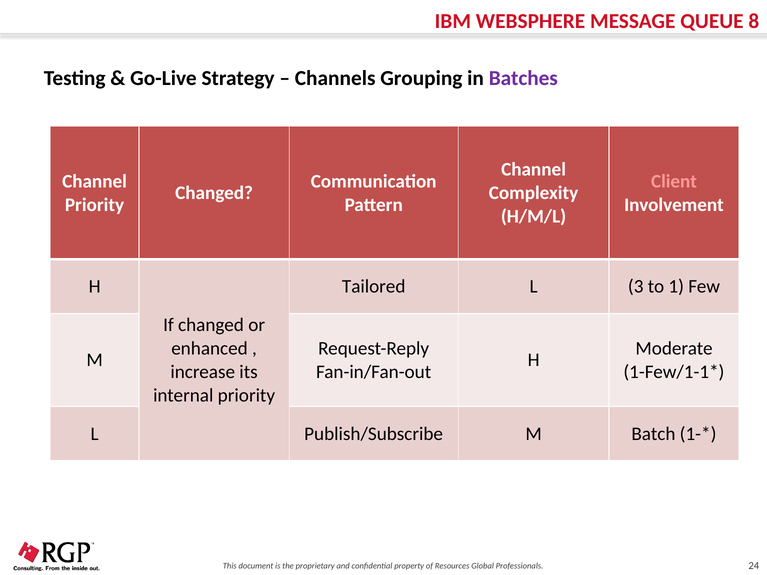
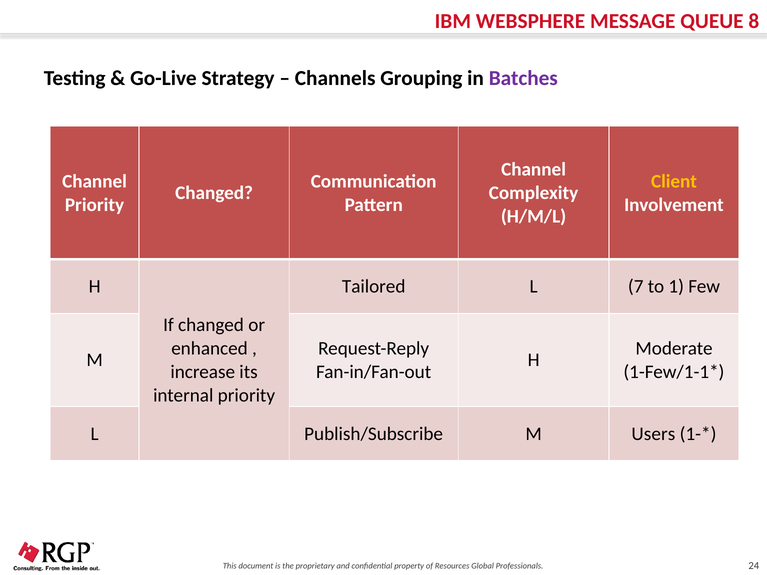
Client colour: pink -> yellow (674, 181)
3: 3 -> 7 (636, 287)
Batch: Batch -> Users (653, 434)
